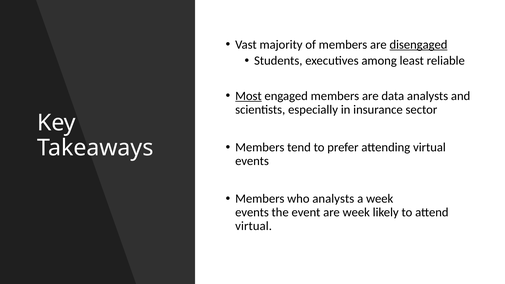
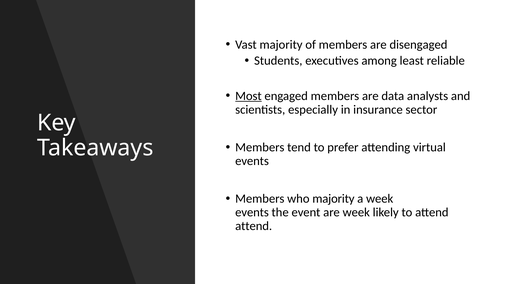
disengaged underline: present -> none (418, 45)
who analysts: analysts -> majority (333, 199)
virtual: virtual -> attend (254, 226)
